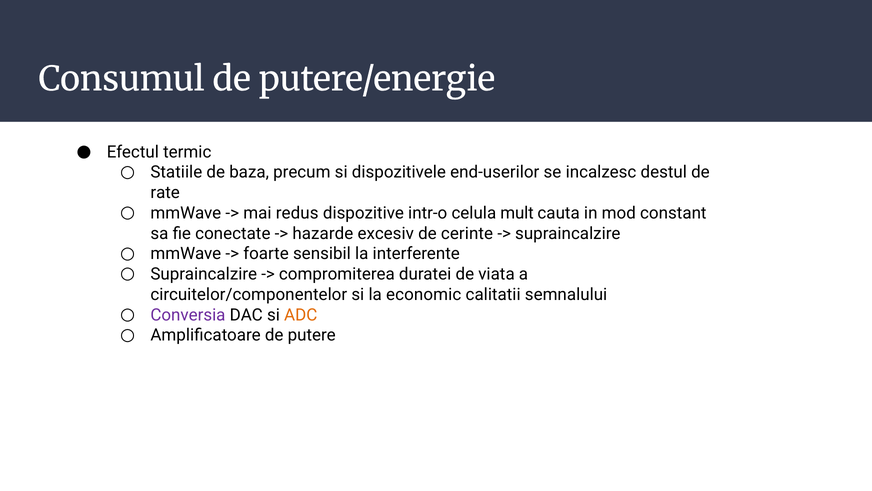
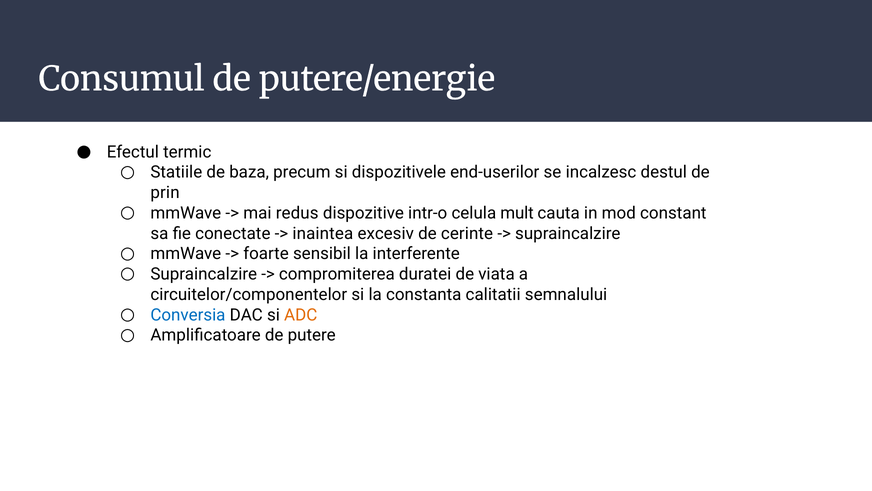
rate: rate -> prin (165, 193)
hazarde: hazarde -> inaintea (323, 233)
economic: economic -> constanta (424, 294)
Conversia colour: purple -> blue (188, 315)
